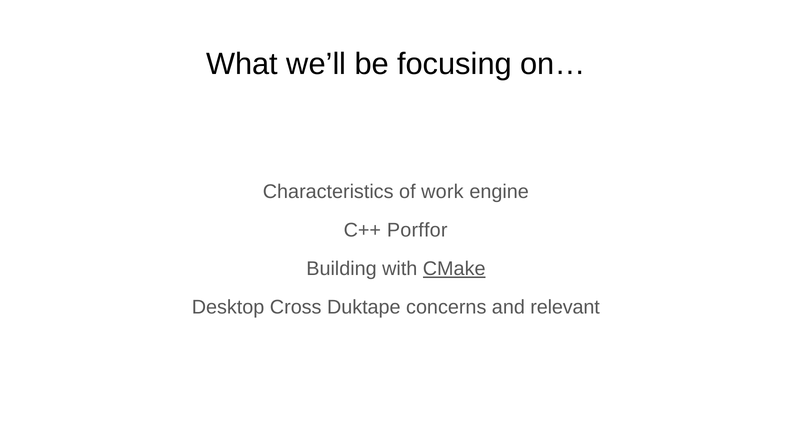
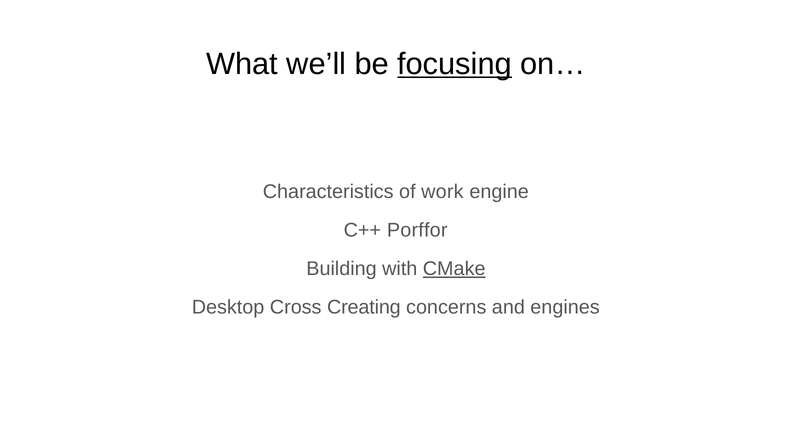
focusing underline: none -> present (455, 64)
Duktape: Duktape -> Creating (364, 308)
relevant: relevant -> engines (565, 308)
